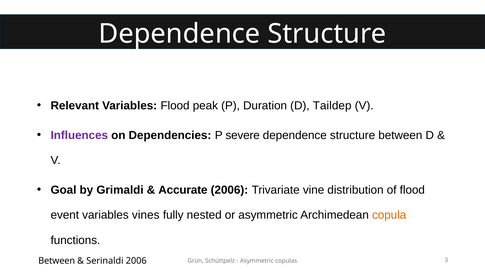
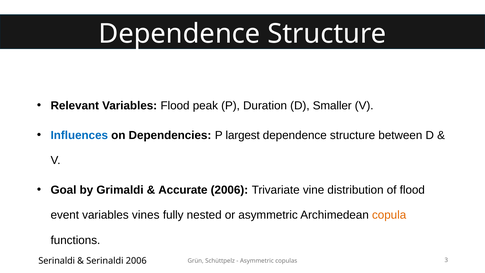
Taildep: Taildep -> Smaller (332, 106)
Influences colour: purple -> blue (79, 135)
severe: severe -> largest (243, 135)
Between: Between -> Serinaldi (57, 261)
